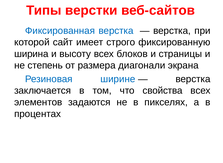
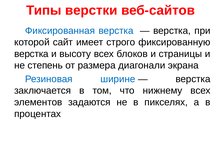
ширина: ширина -> верстка (31, 54)
свойства: свойства -> нижнему (163, 91)
